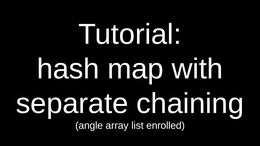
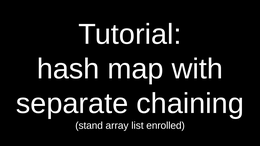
angle: angle -> stand (89, 126)
